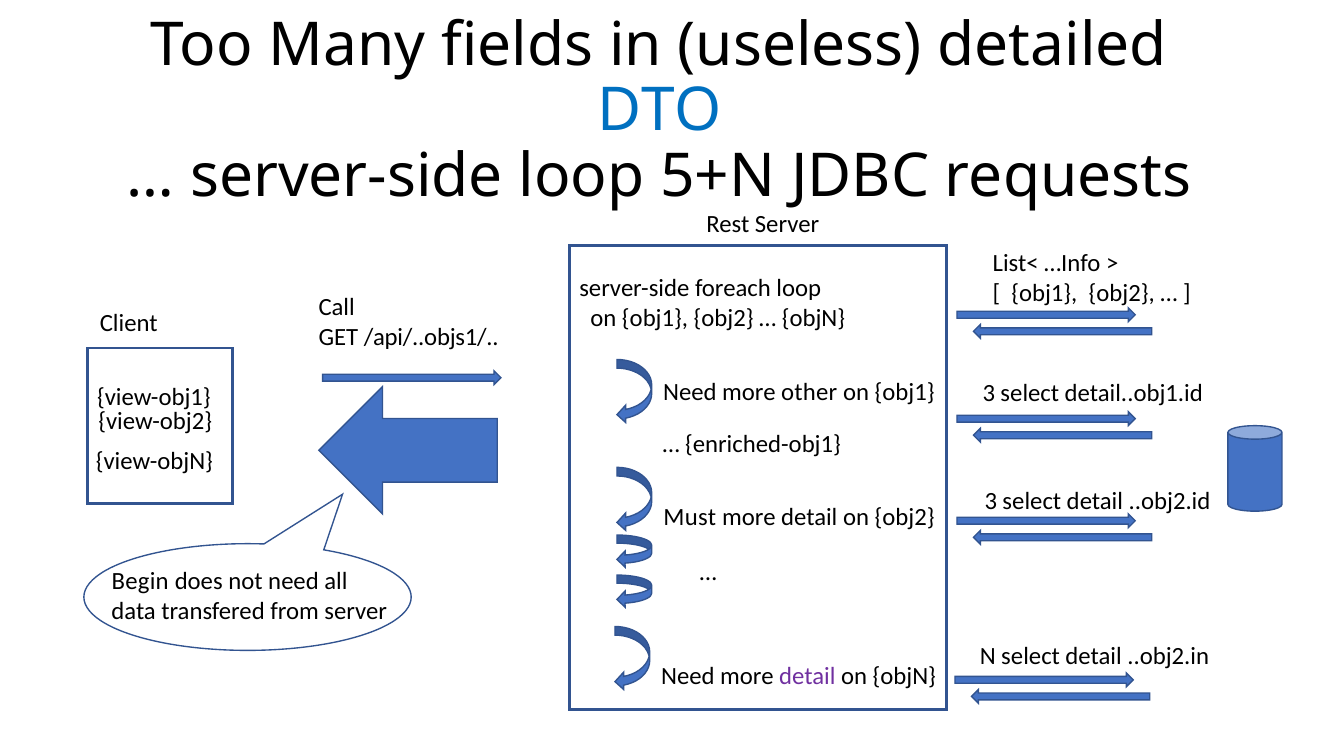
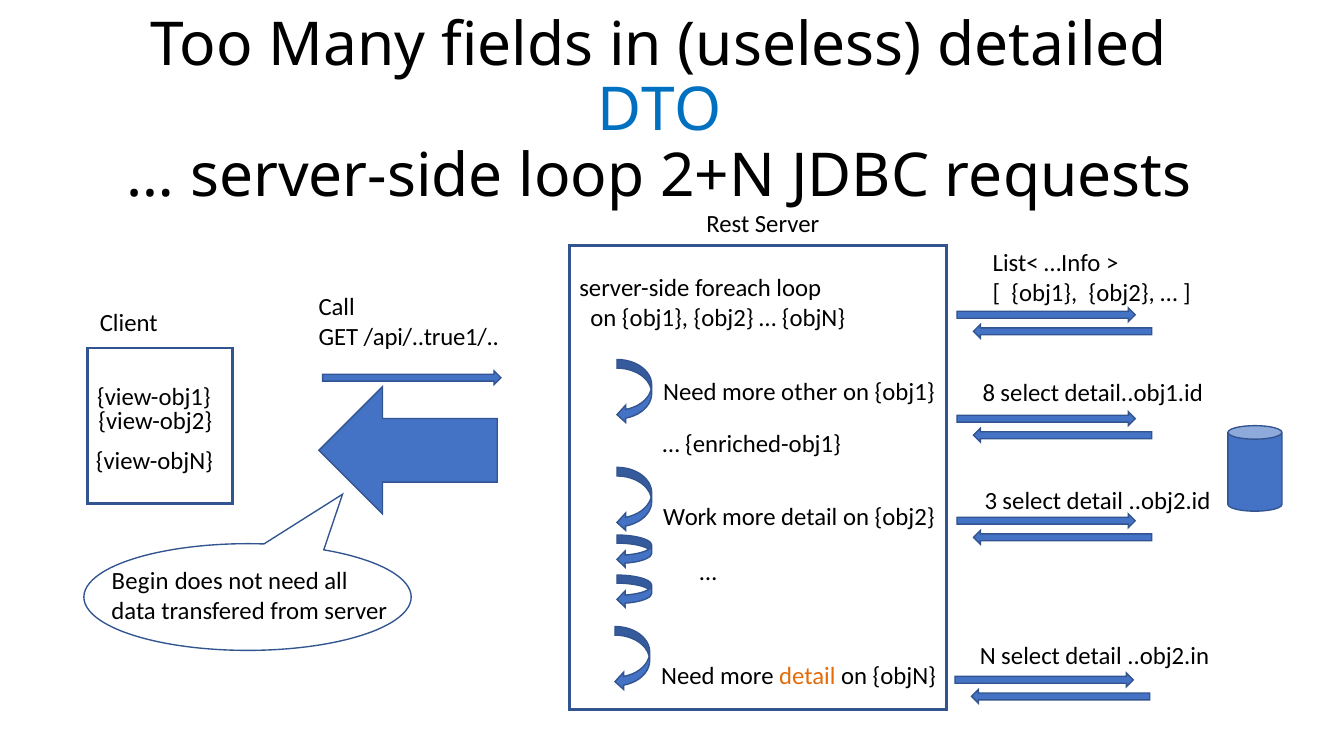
5+N: 5+N -> 2+N (718, 176)
/api/..objs1/: /api/..objs1/ -> /api/..true1/ (431, 337)
obj1 3: 3 -> 8 (989, 393)
Must: Must -> Work (690, 518)
detail colour: purple -> orange (807, 677)
